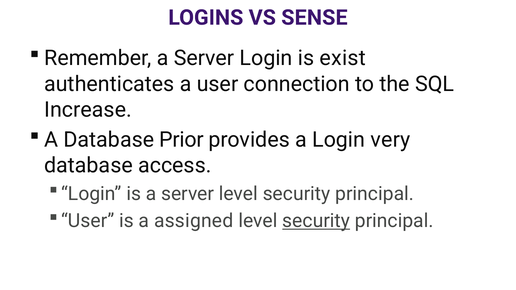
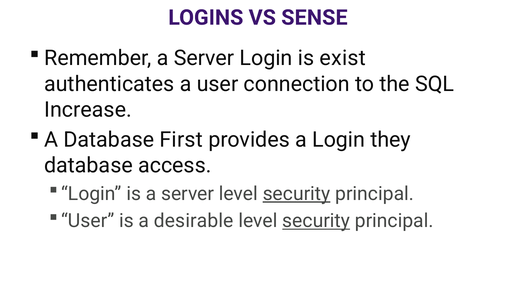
Prior: Prior -> First (181, 140)
very: very -> they (391, 140)
security underline: none -> present (297, 194)
assigned: assigned -> desirable (194, 221)
